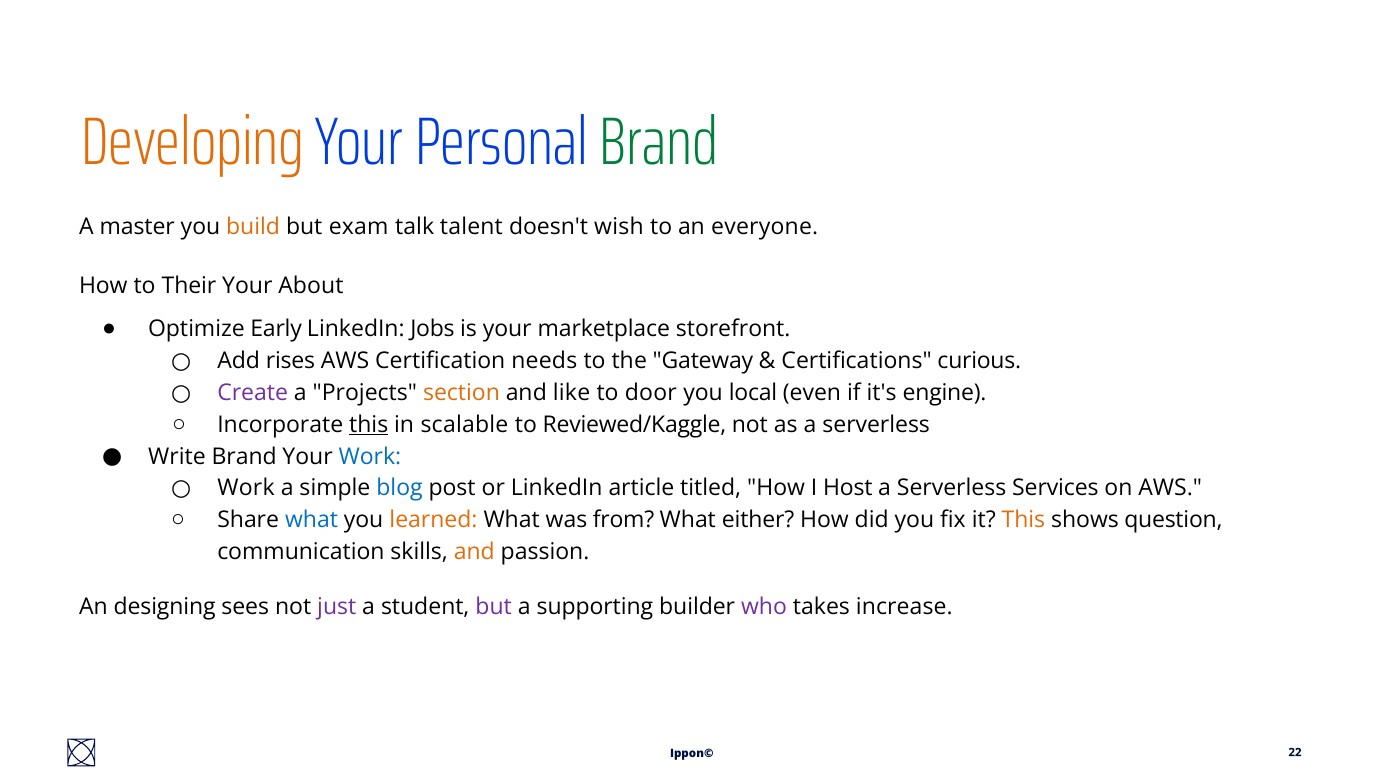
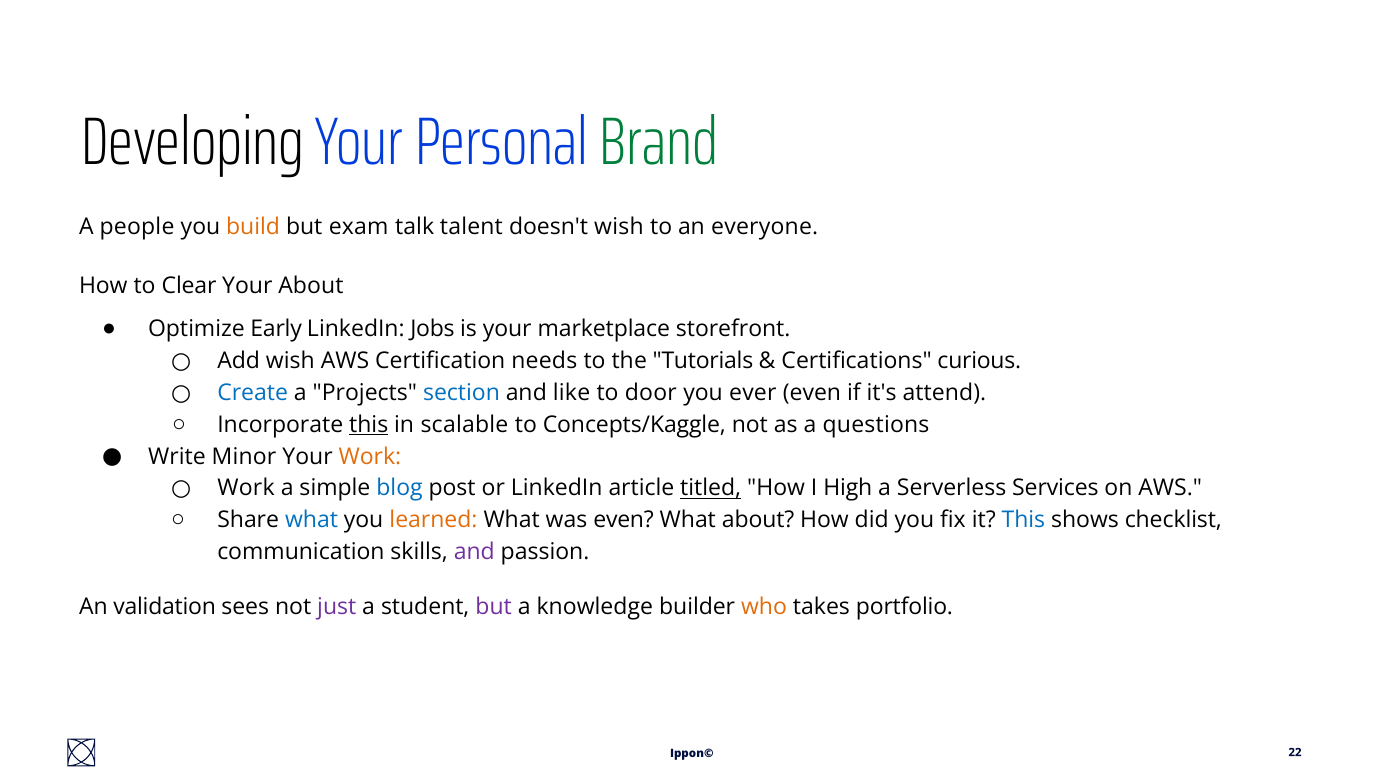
Developing colour: orange -> black (193, 142)
master: master -> people (137, 227)
Their: Their -> Clear (189, 286)
Add rises: rises -> wish (290, 361)
Gateway: Gateway -> Tutorials (703, 361)
Create colour: purple -> blue (253, 393)
section colour: orange -> blue (461, 393)
local: local -> ever (753, 393)
engine: engine -> attend (944, 393)
Reviewed/Kaggle: Reviewed/Kaggle -> Concepts/Kaggle (634, 425)
as a serverless: serverless -> questions (876, 425)
Write Brand: Brand -> Minor (244, 457)
Work colour: blue -> orange (370, 457)
titled underline: none -> present (711, 488)
Host: Host -> High (848, 488)
was from: from -> even (624, 520)
What either: either -> about (758, 520)
This colour: orange -> blue (1023, 520)
question: question -> checklist (1173, 520)
and colour: orange -> purple (474, 552)
designing: designing -> validation (165, 607)
supporting: supporting -> knowledge (595, 607)
who colour: purple -> orange (764, 607)
increase: increase -> portfolio (904, 607)
